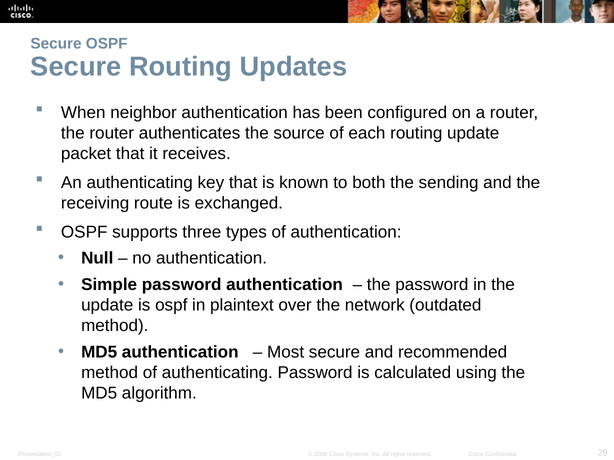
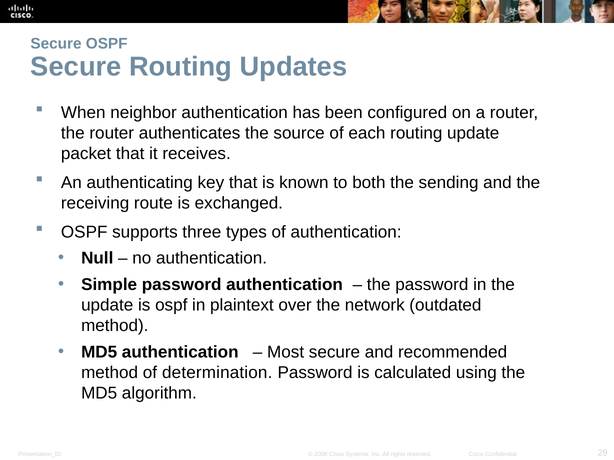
of authenticating: authenticating -> determination (217, 373)
